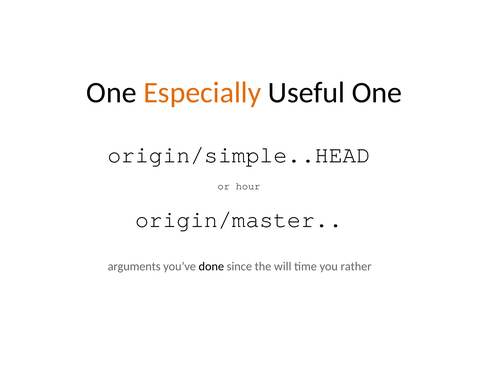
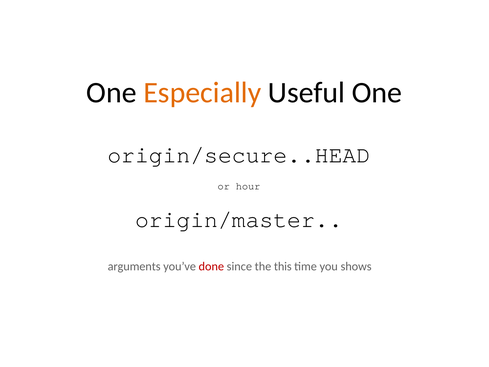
origin/simple..HEAD: origin/simple..HEAD -> origin/secure..HEAD (239, 155)
done colour: black -> red (211, 266)
will: will -> this (283, 266)
rather: rather -> shows (356, 266)
